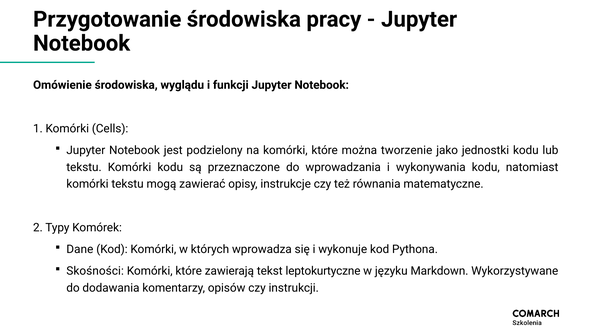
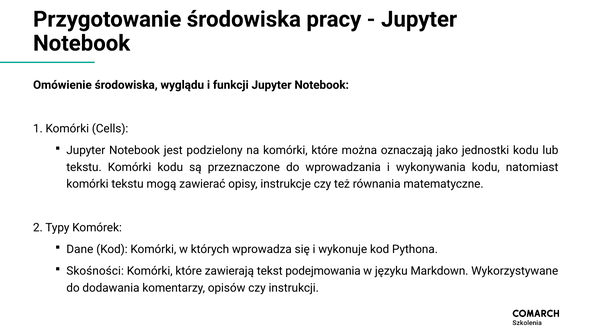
tworzenie: tworzenie -> oznaczają (407, 150)
leptokurtyczne: leptokurtyczne -> podejmowania (323, 271)
